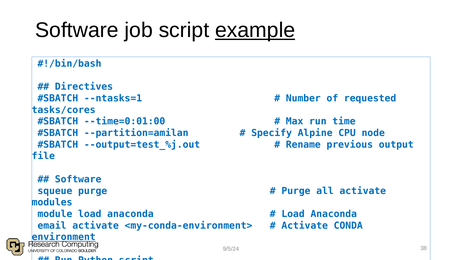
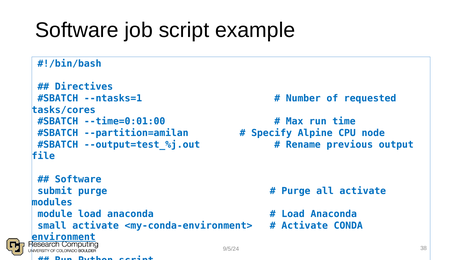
example underline: present -> none (255, 30)
squeue: squeue -> submit (55, 191)
email: email -> small (52, 225)
